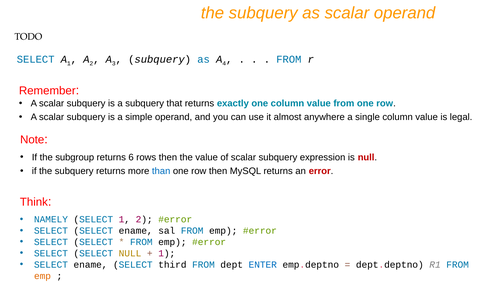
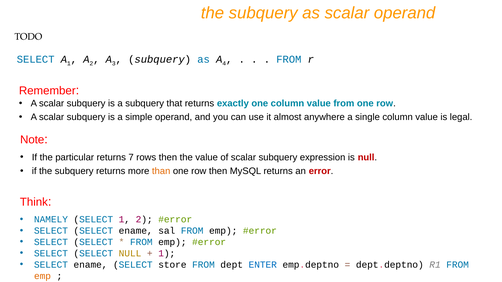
subgroup: subgroup -> particular (75, 158)
6: 6 -> 7 (131, 158)
than colour: blue -> orange (161, 171)
third: third -> store (172, 265)
